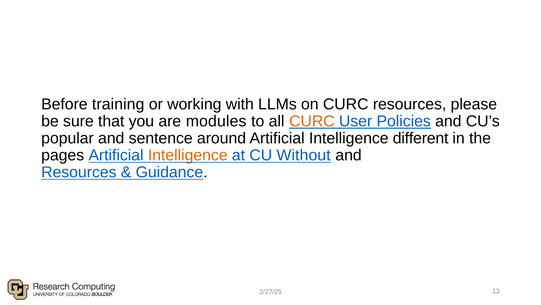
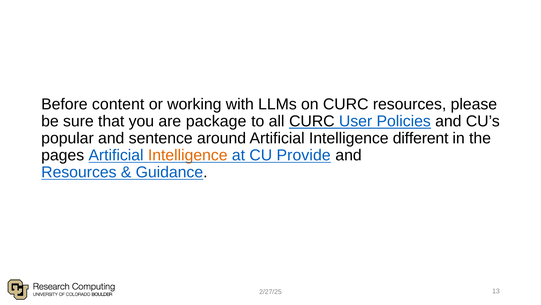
training: training -> content (118, 104)
modules: modules -> package (216, 121)
CURC colour: orange -> black (312, 121)
Without: Without -> Provide (304, 155)
